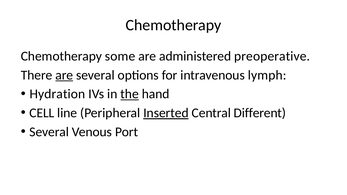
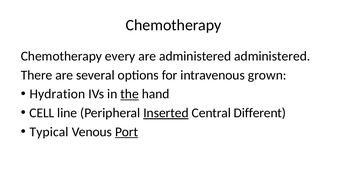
some: some -> every (120, 56)
administered preoperative: preoperative -> administered (272, 56)
are underline: present -> none (64, 75)
lymph: lymph -> grown (267, 75)
Several: Several -> Typical (49, 132)
Port underline: none -> present (127, 132)
